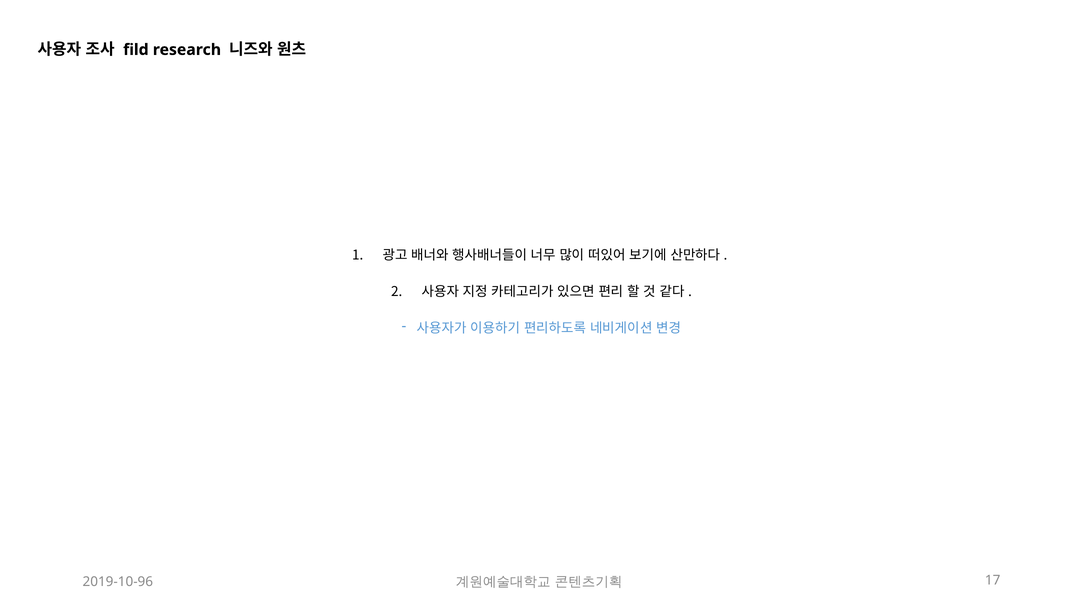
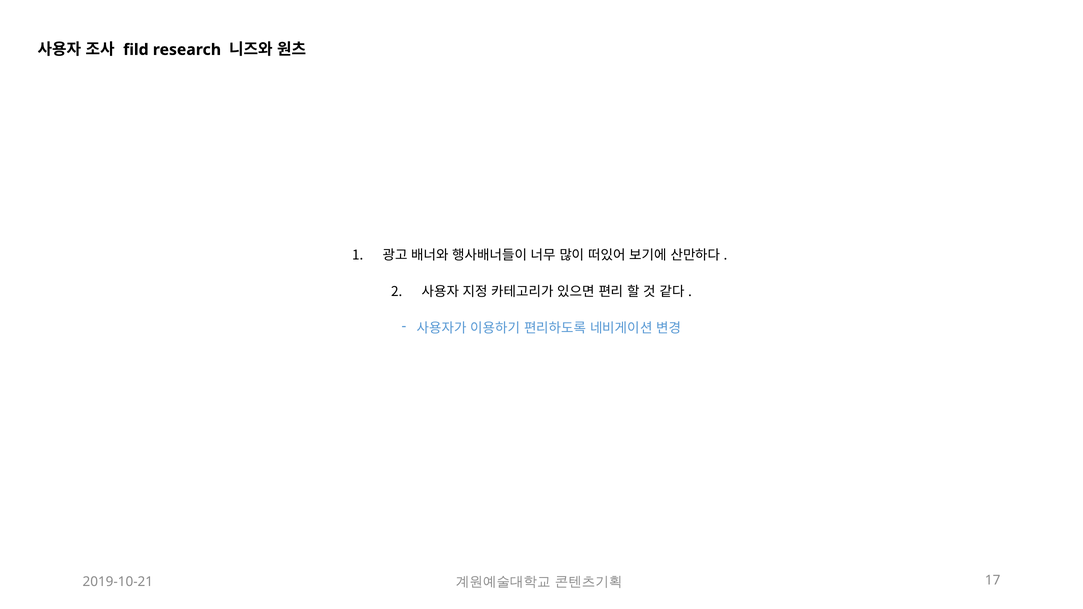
2019-10-96: 2019-10-96 -> 2019-10-21 (118, 582)
